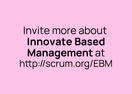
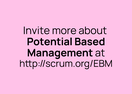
Innovate: Innovate -> Potential (50, 42)
